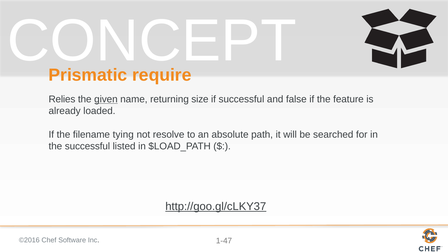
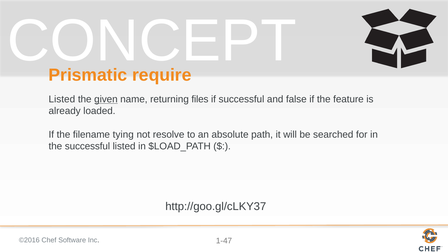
Relies: Relies -> Listed (62, 99)
size: size -> files (200, 99)
http://goo.gl/cLKY37 underline: present -> none (216, 207)
